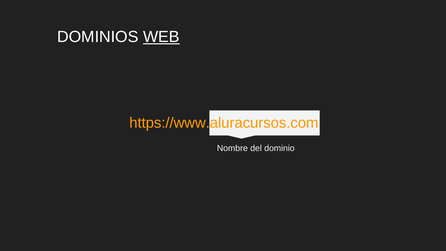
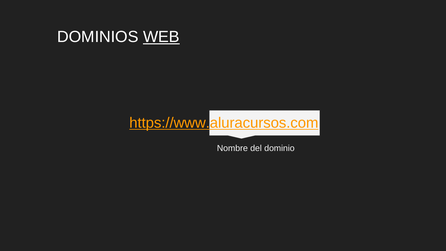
https://www.aluracursos.com underline: none -> present (224, 123)
